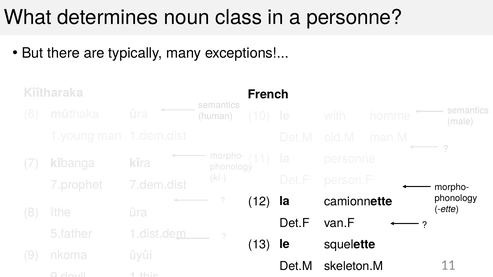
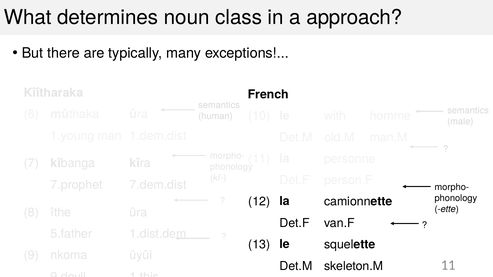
a personne: personne -> approach (354, 17)
